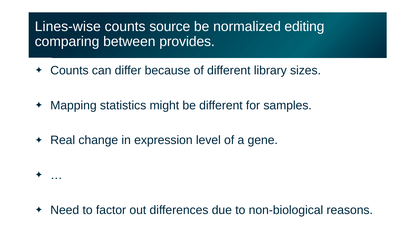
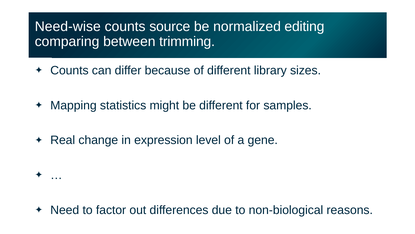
Lines-wise: Lines-wise -> Need-wise (68, 27)
provides: provides -> trimming (187, 42)
